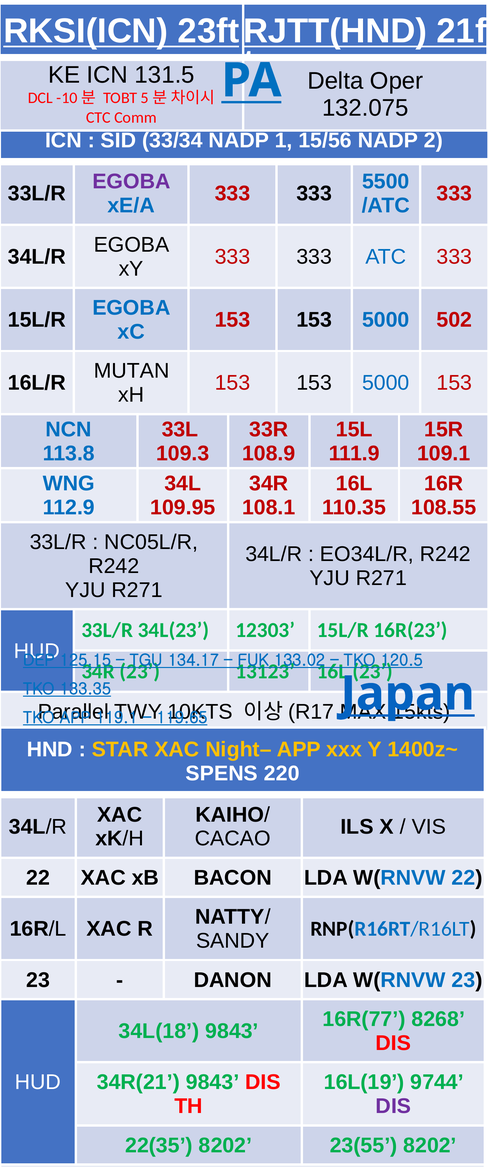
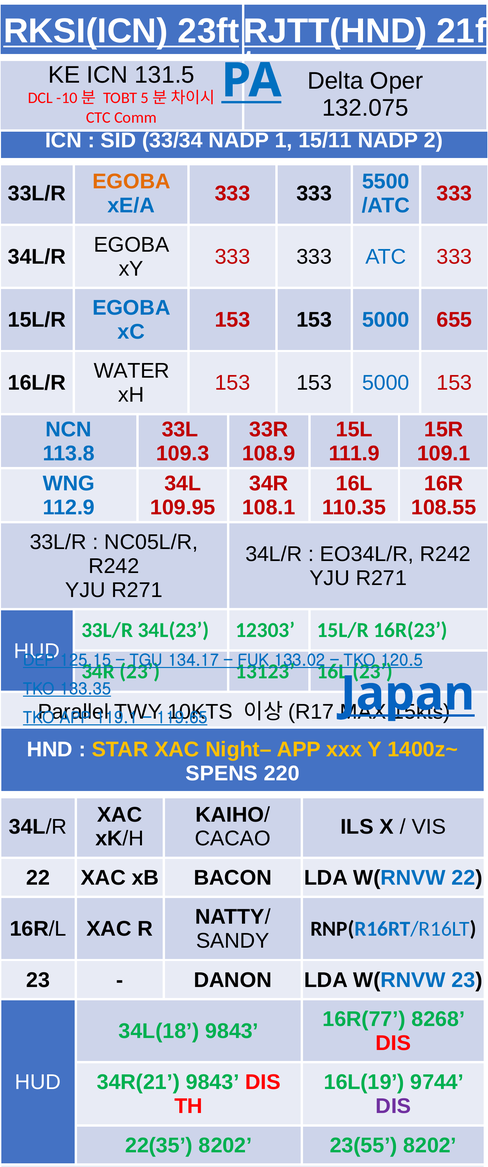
15/56: 15/56 -> 15/11 (325, 141)
EGOBA colour: purple -> orange (131, 182)
502: 502 -> 655 (454, 320)
MUTAN: MUTAN -> WATER (132, 371)
